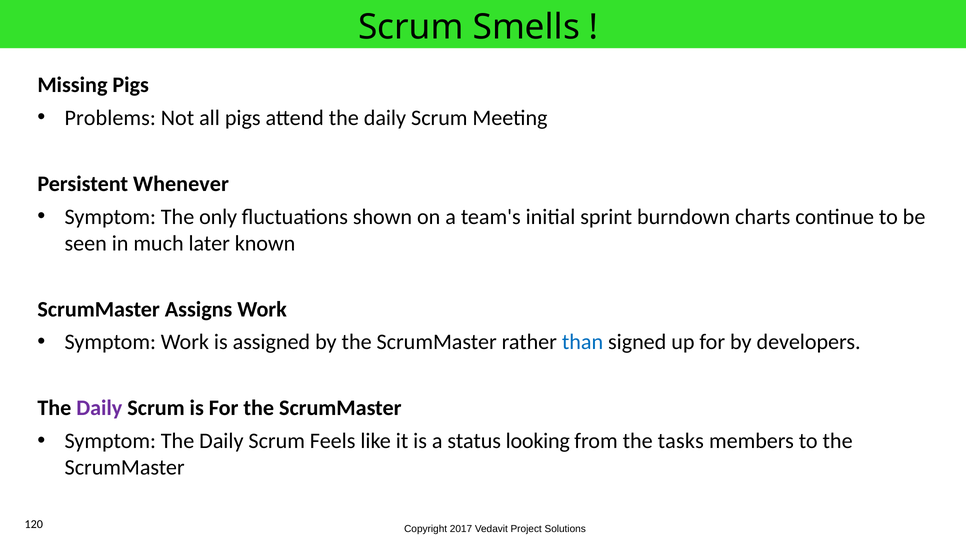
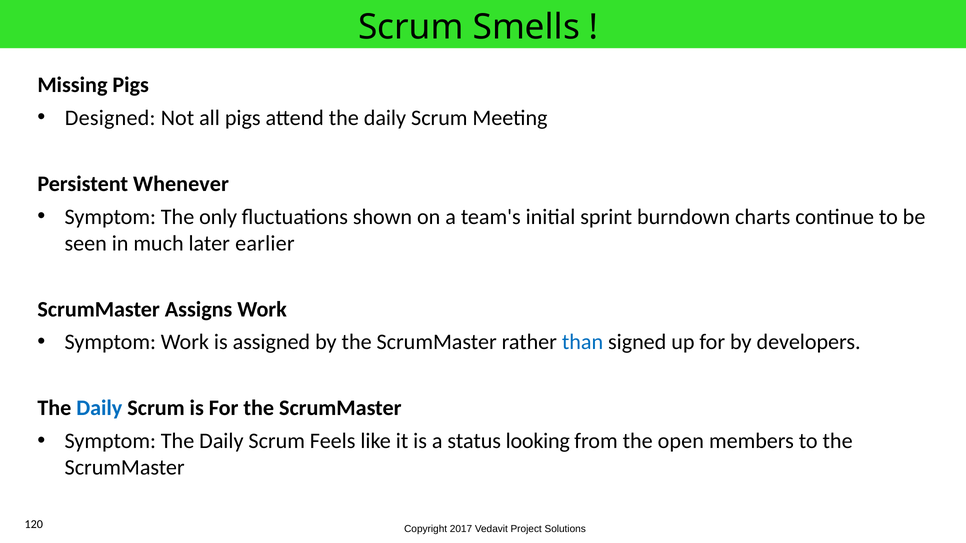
Problems: Problems -> Designed (110, 118)
known: known -> earlier (265, 243)
Daily colour: purple -> blue (99, 408)
tasks: tasks -> open (681, 441)
